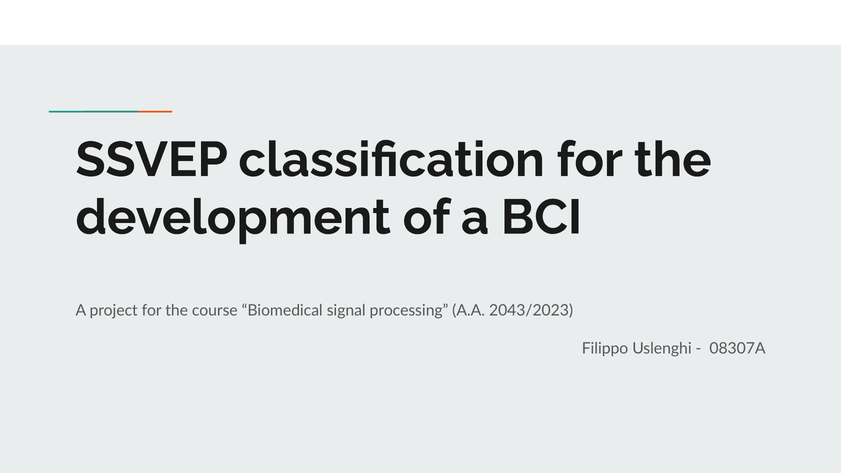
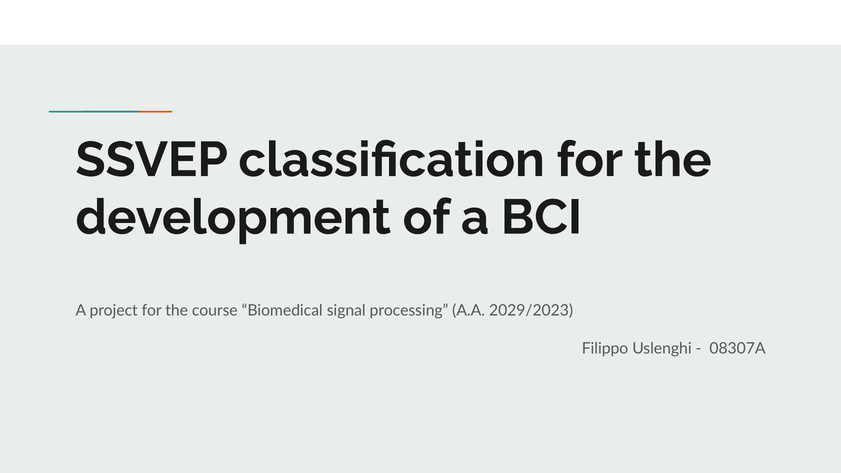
2043/2023: 2043/2023 -> 2029/2023 (531, 311)
